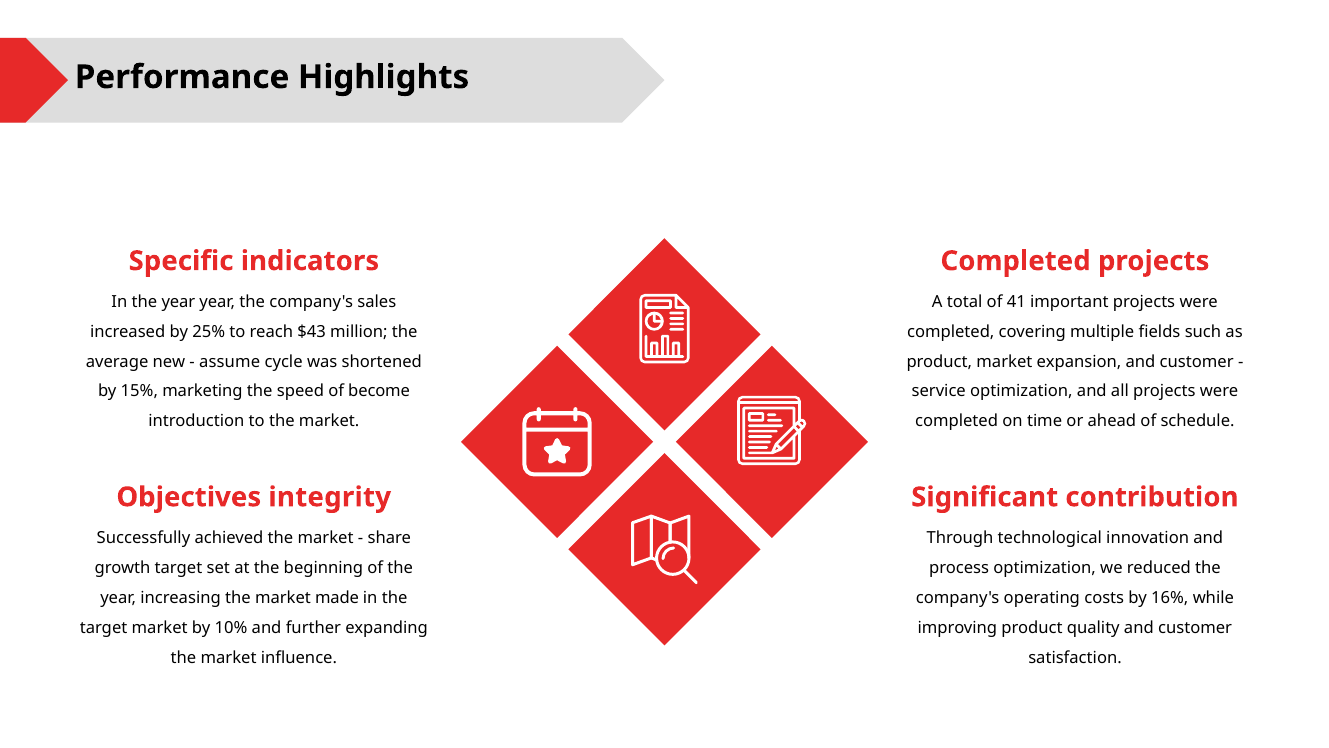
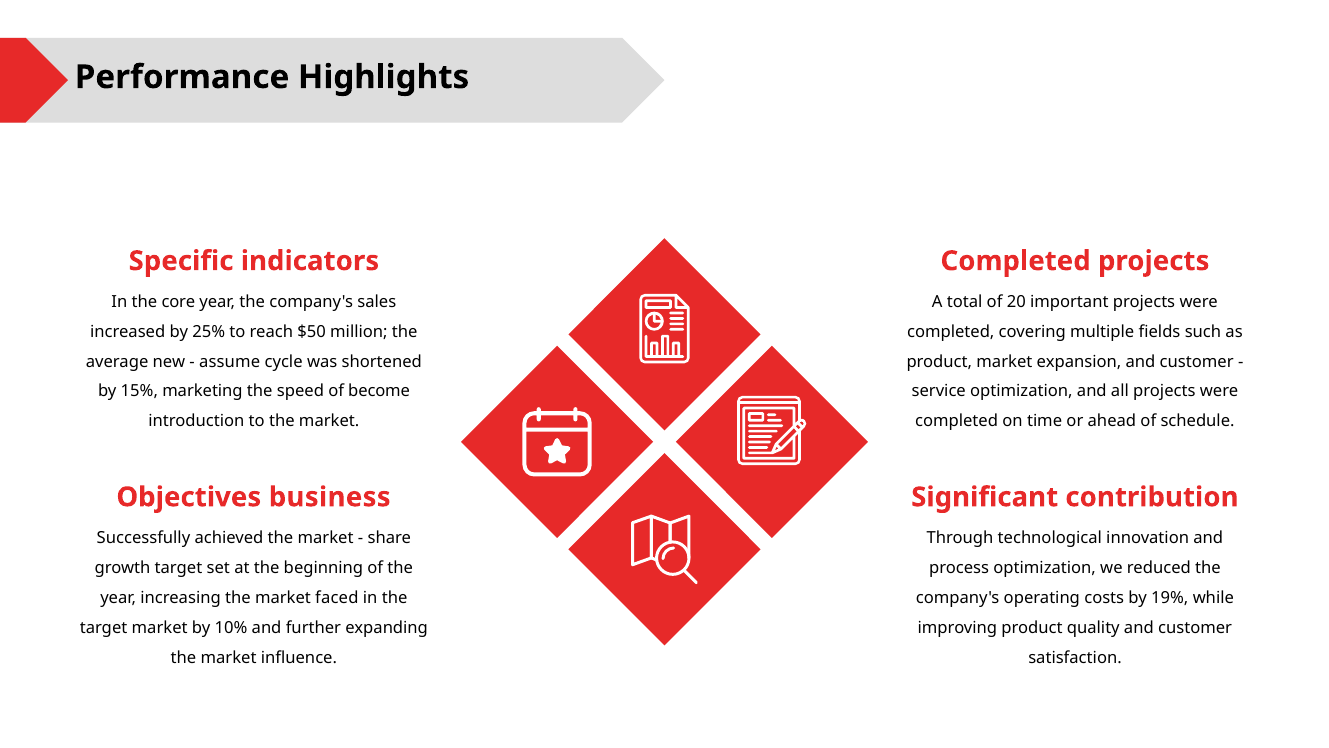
In the year: year -> core (178, 302)
41: 41 -> 20 (1016, 302)
$43: $43 -> $50 (312, 331)
integrity: integrity -> business (330, 497)
made: made -> faced (337, 597)
16%: 16% -> 19% (1170, 597)
